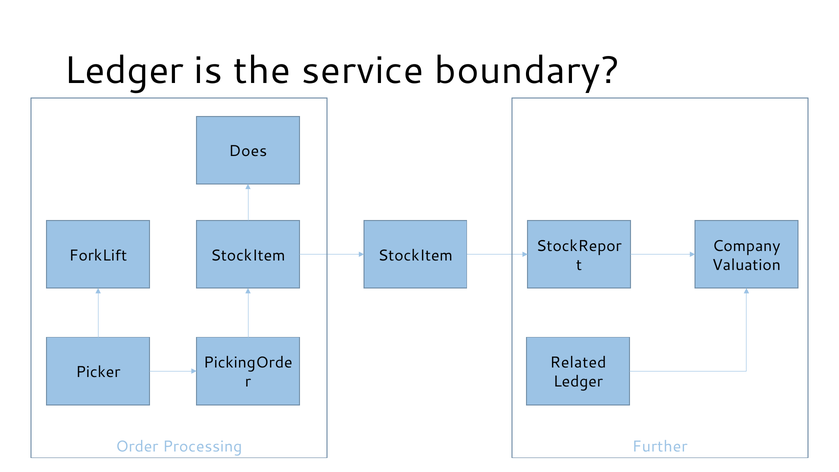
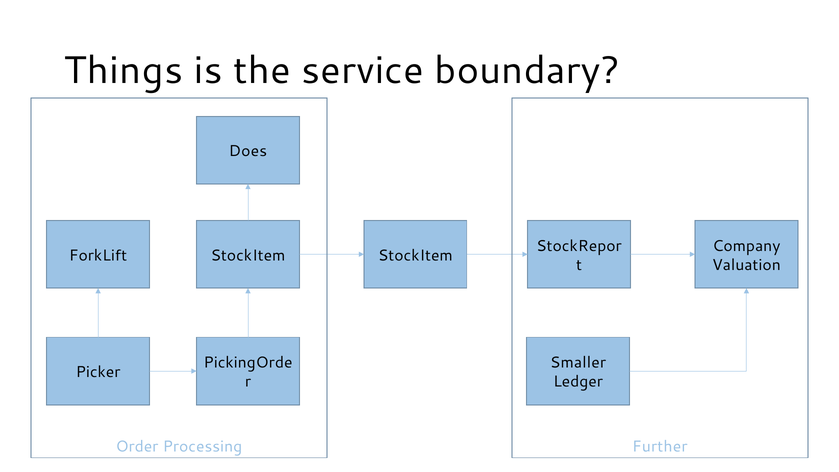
Ledger: Ledger -> Things (124, 70)
Related: Related -> Smaller (578, 363)
